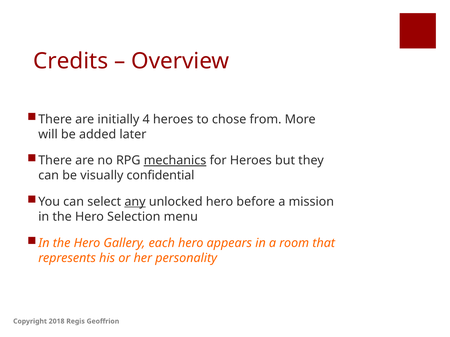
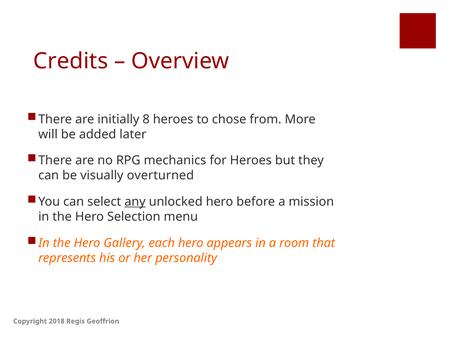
4: 4 -> 8 (146, 119)
mechanics underline: present -> none (175, 161)
confidential: confidential -> overturned (160, 176)
